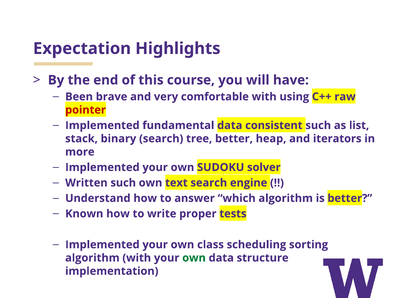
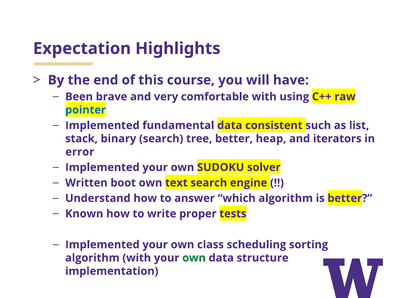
pointer colour: red -> blue (86, 110)
more: more -> error (80, 152)
Written such: such -> boot (123, 183)
